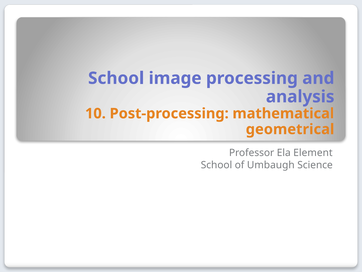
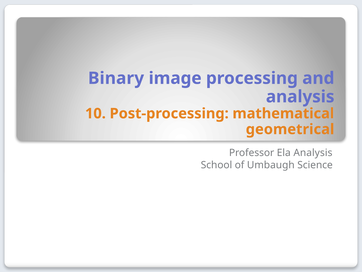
School: School -> Binary (116, 78)
Ela Element: Element -> Analysis (313, 153)
